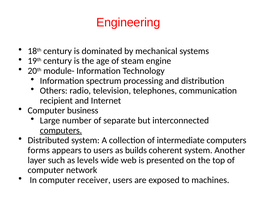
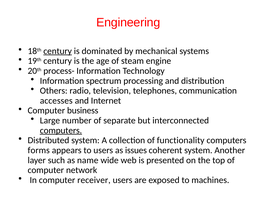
century underline: none -> present (58, 51)
module-: module- -> process- (59, 71)
recipient: recipient -> accesses (56, 101)
intermediate: intermediate -> functionality (181, 140)
builds: builds -> issues (136, 150)
levels: levels -> name (88, 160)
